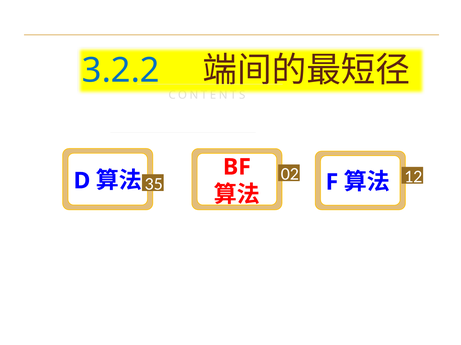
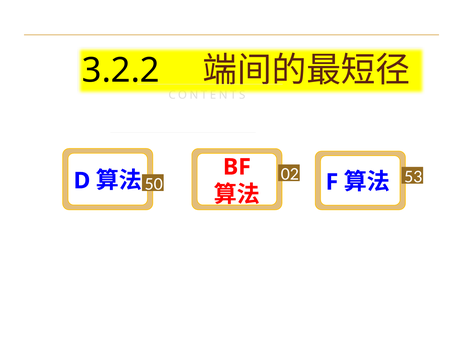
3.2.2 colour: blue -> black (121, 71)
35: 35 -> 50 (154, 184)
12: 12 -> 53 (413, 177)
